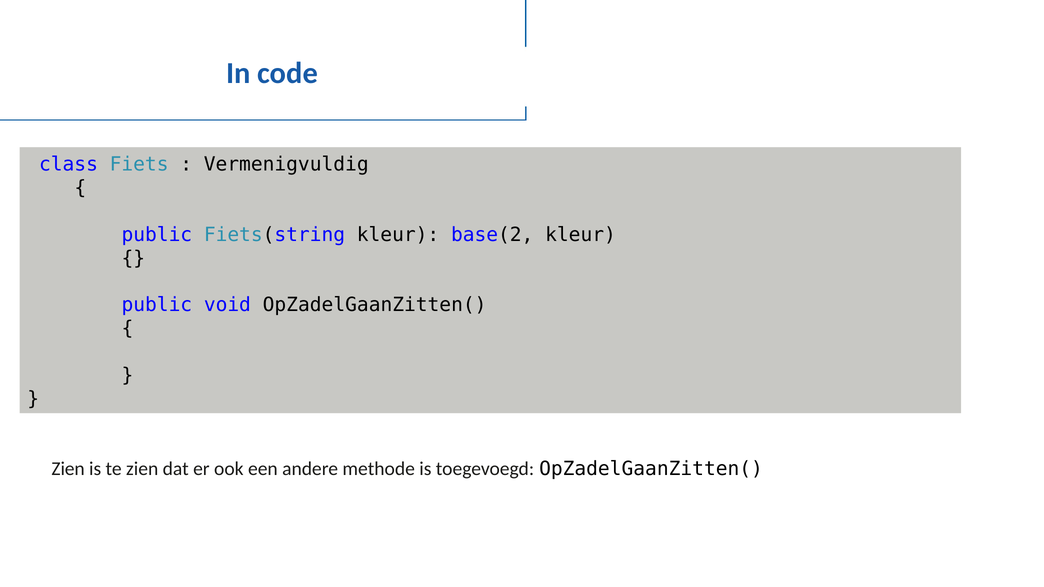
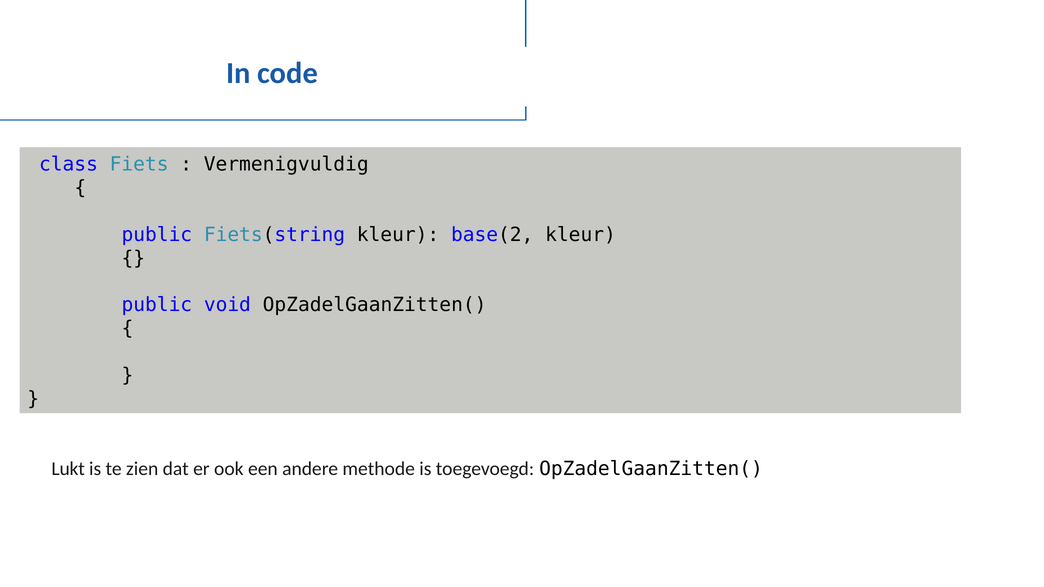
Zien: Zien -> Lukt (68, 469)
